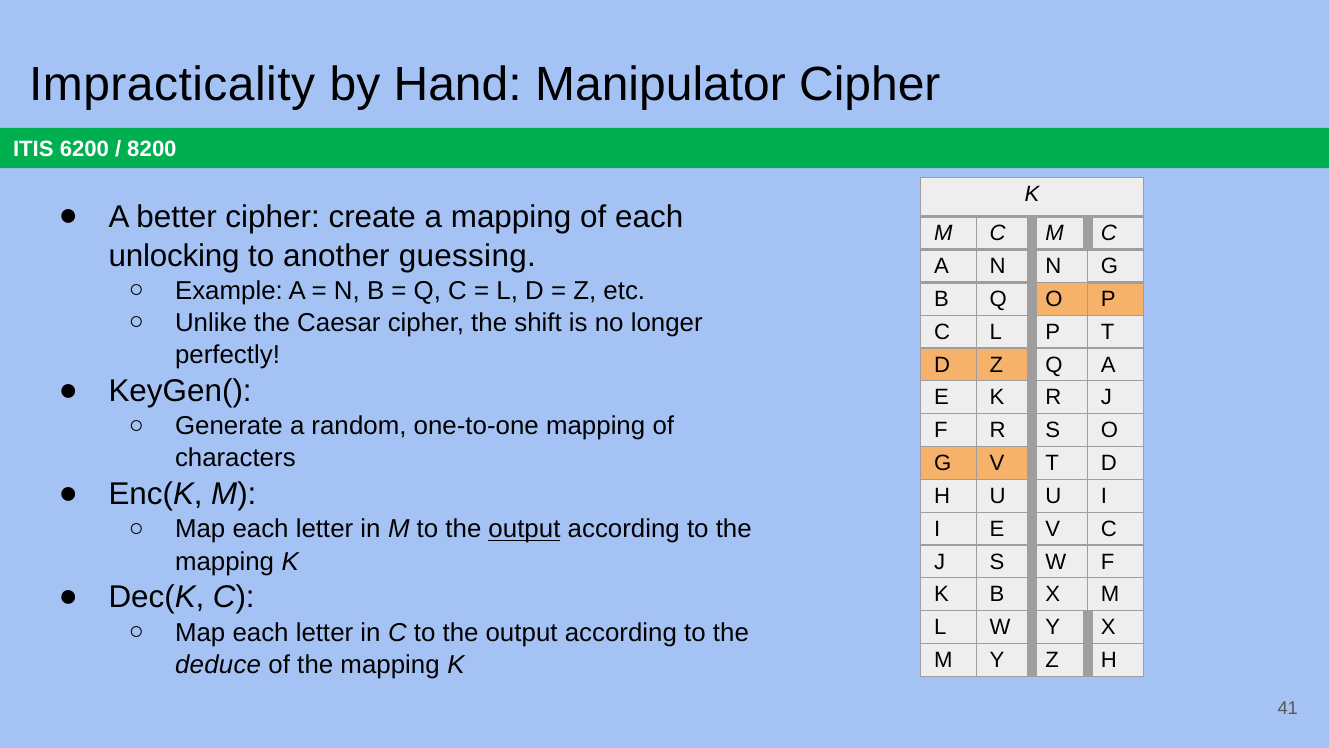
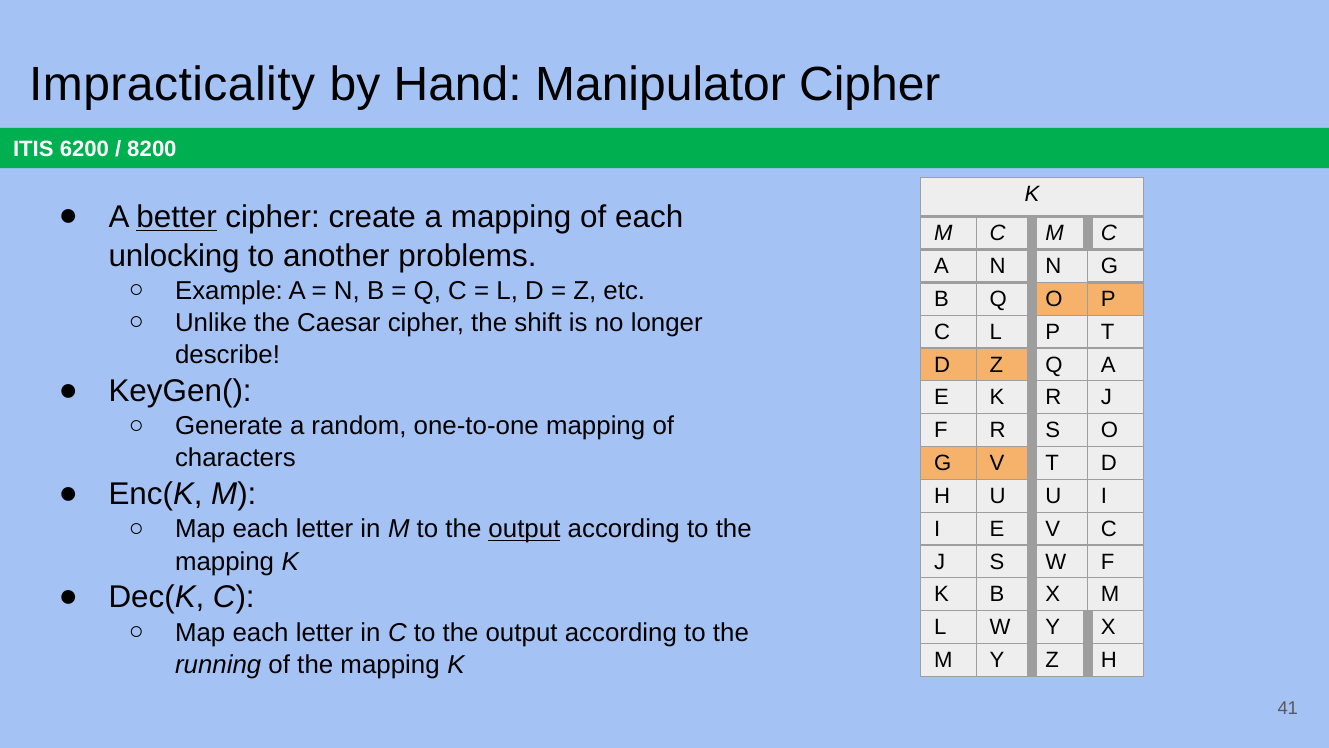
better underline: none -> present (177, 217)
guessing: guessing -> problems (467, 256)
perfectly: perfectly -> describe (227, 355)
deduce: deduce -> running (218, 664)
